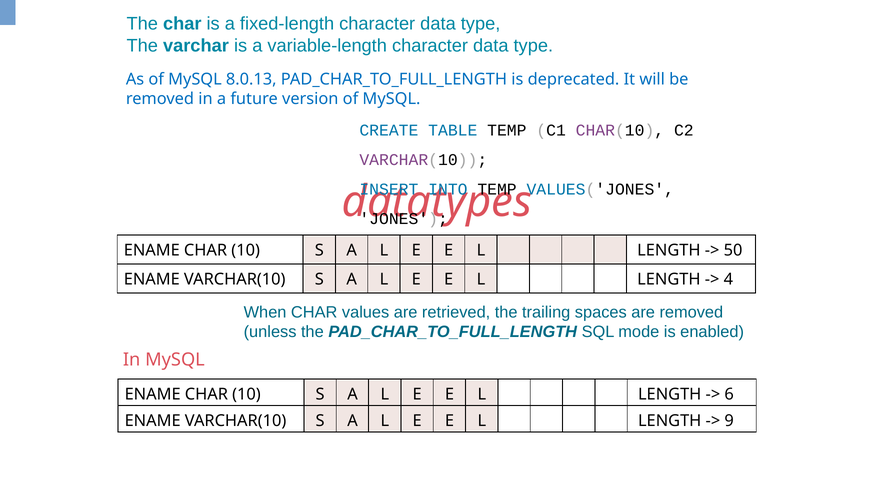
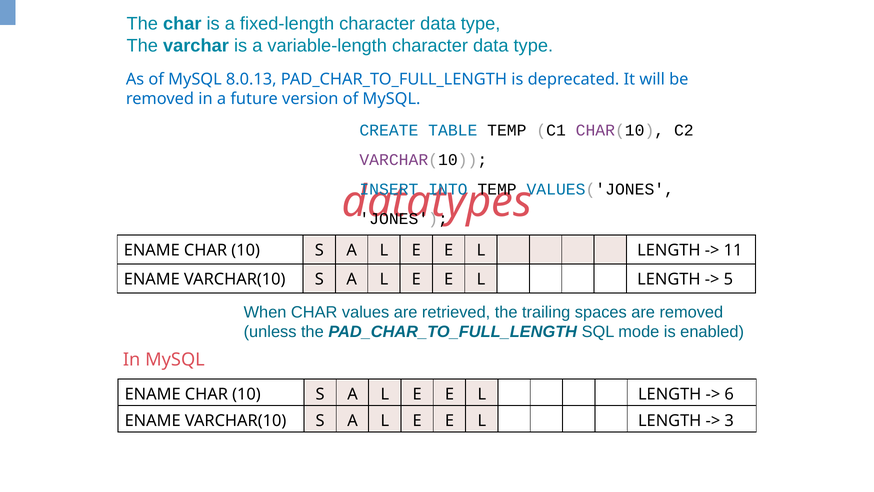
50: 50 -> 11 (733, 250)
4: 4 -> 5 (728, 279)
9: 9 -> 3 (729, 421)
